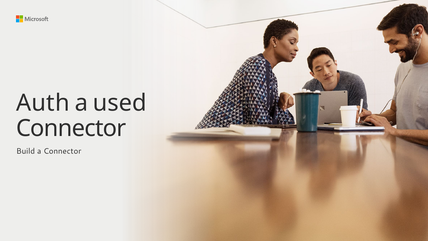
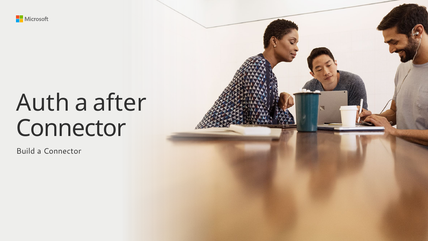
used: used -> after (120, 103)
